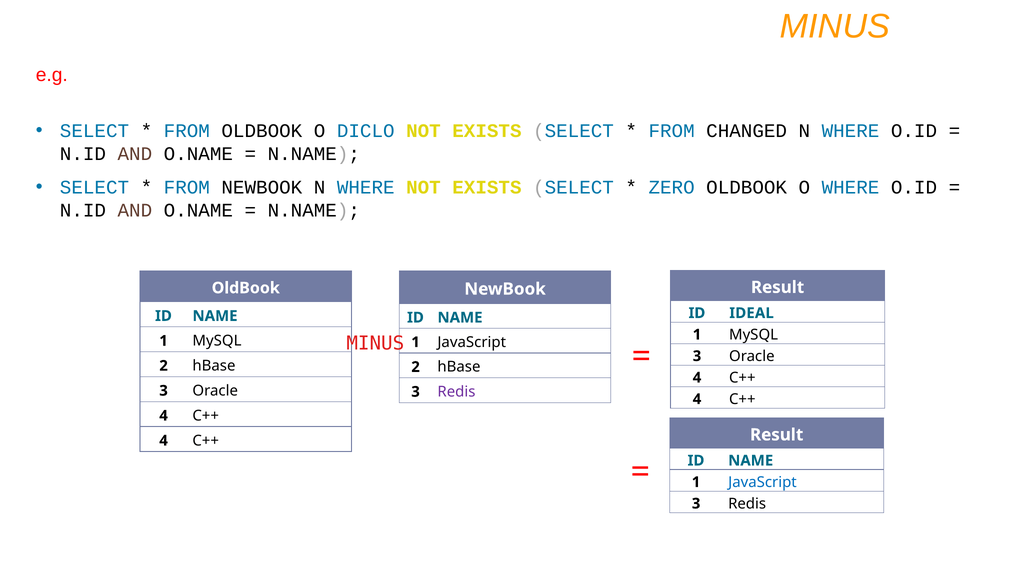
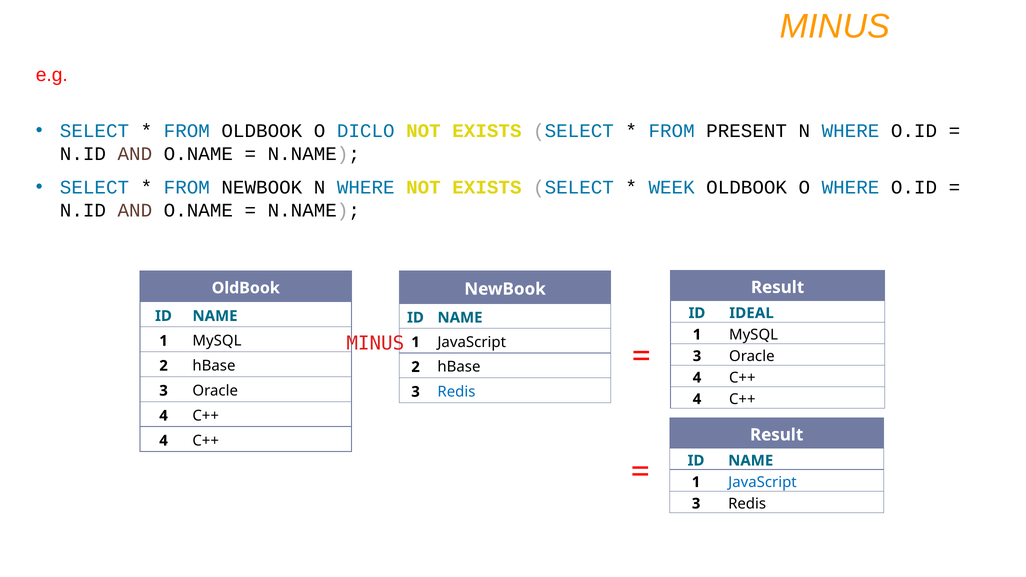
CHANGED: CHANGED -> PRESENT (747, 131)
ZERO: ZERO -> WEEK (672, 187)
Redis colour: purple -> blue (456, 392)
